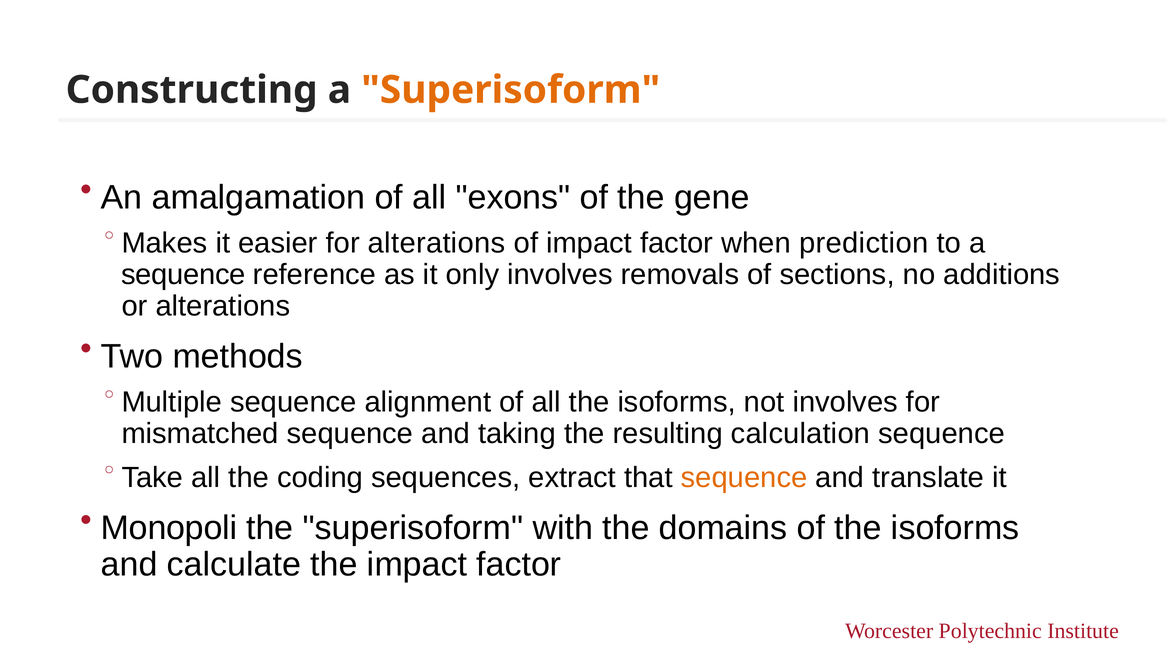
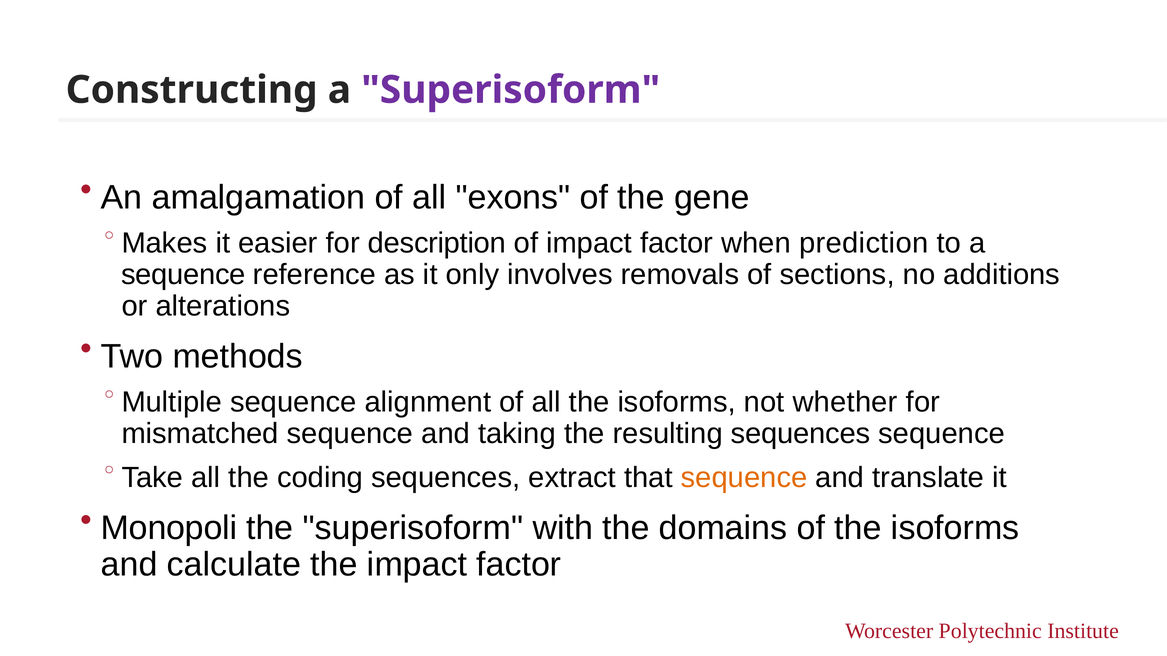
Superisoform colour: orange -> purple (511, 90)
for alterations: alterations -> description (437, 243)
not involves: involves -> whether (845, 403)
resulting calculation: calculation -> sequences (801, 434)
